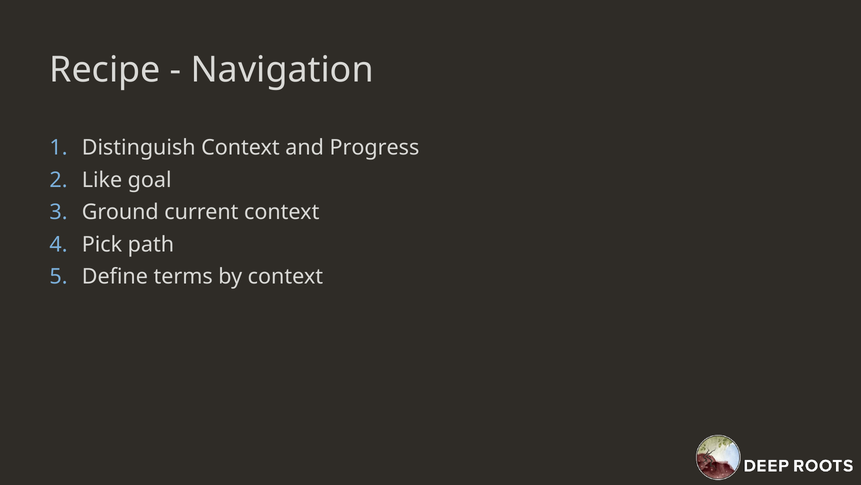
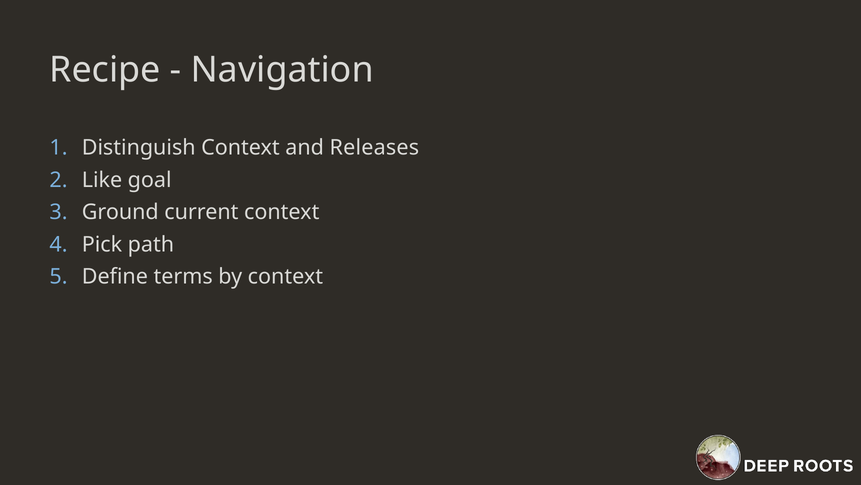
Progress: Progress -> Releases (374, 147)
